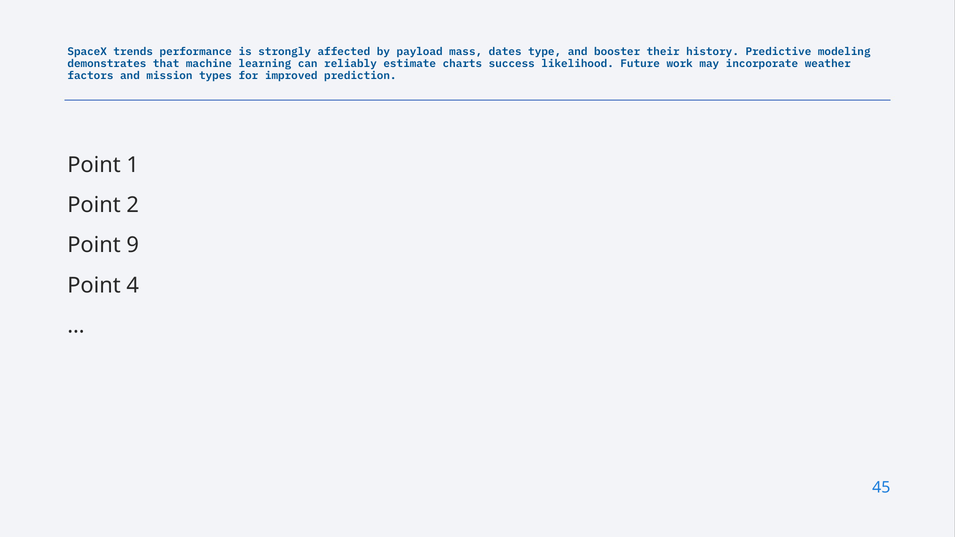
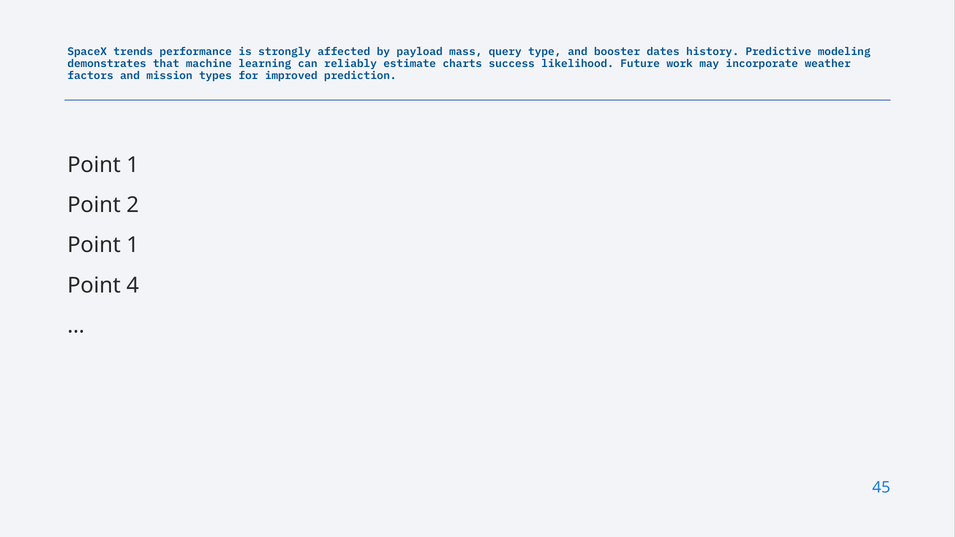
dates: dates -> query (505, 52)
their: their -> dates (663, 52)
9: 9 -> 1 (133, 245)
